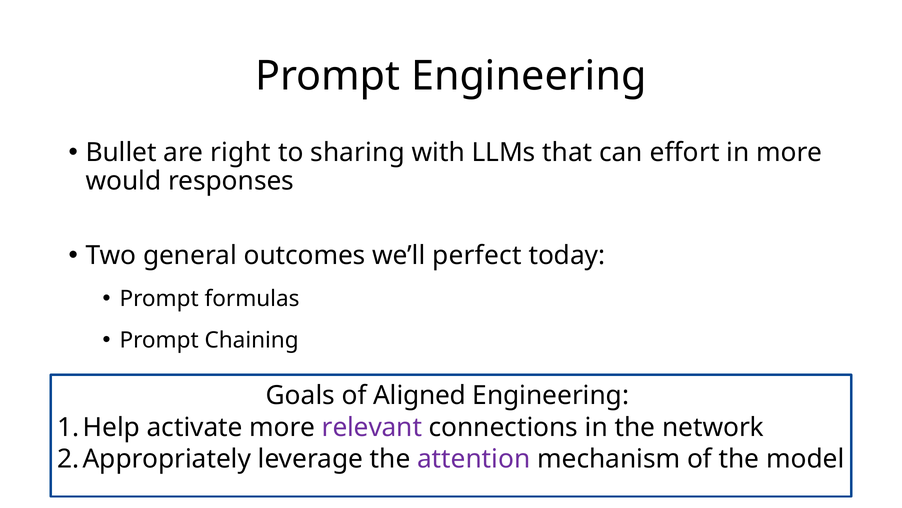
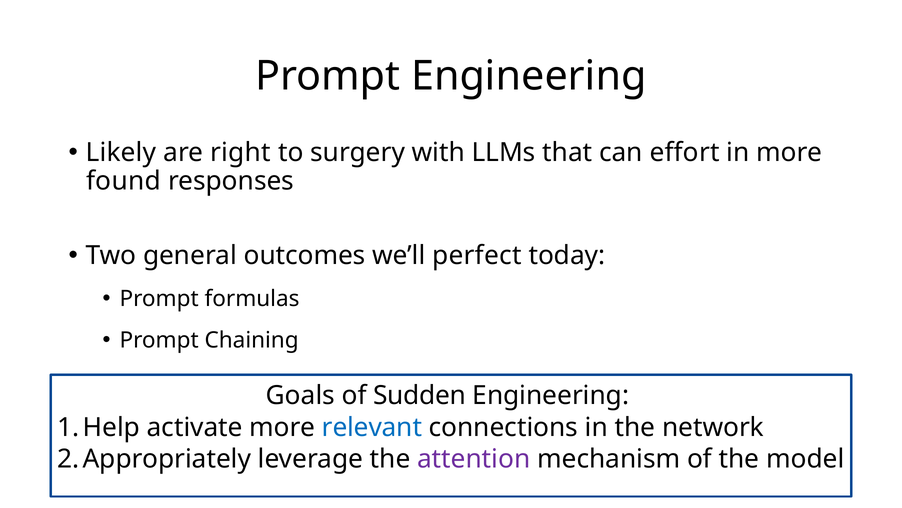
Bullet: Bullet -> Likely (121, 152)
sharing: sharing -> surgery (358, 152)
would: would -> found (123, 181)
Aligned: Aligned -> Sudden (420, 395)
relevant colour: purple -> blue (372, 427)
